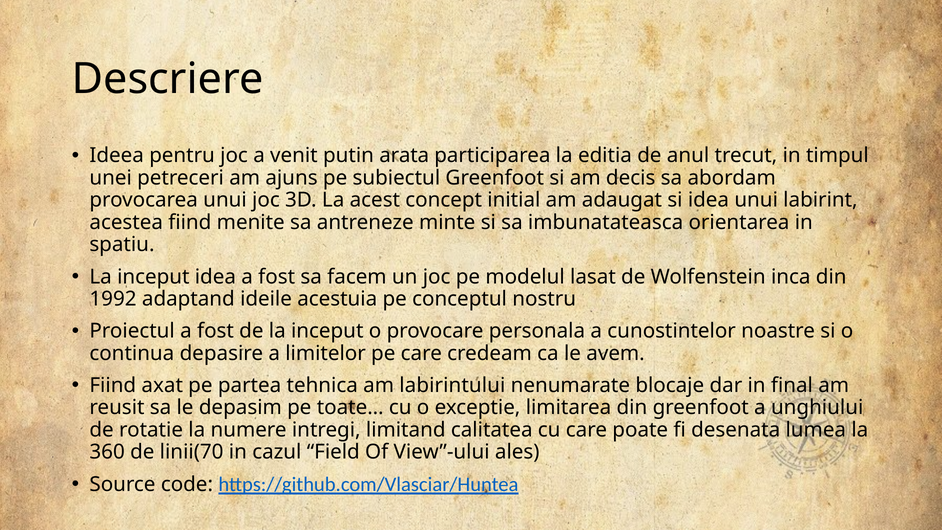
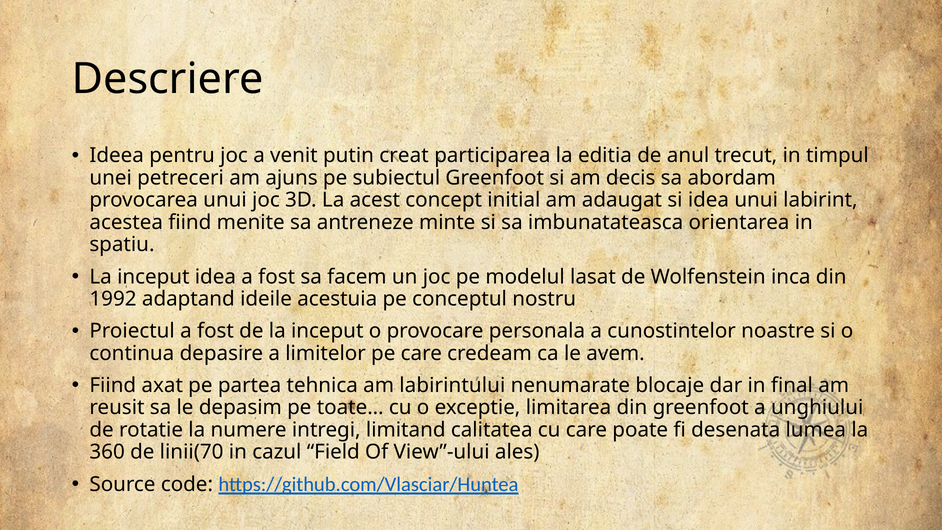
arata: arata -> creat (404, 156)
